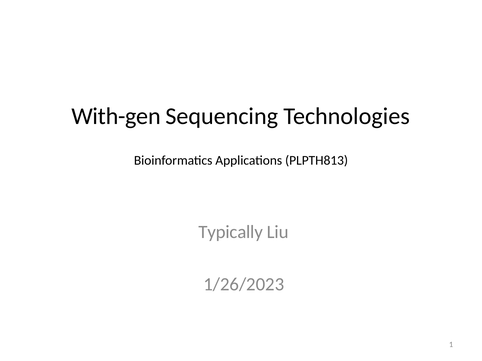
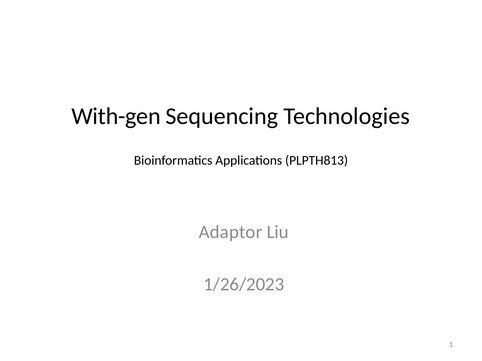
Typically: Typically -> Adaptor (231, 232)
